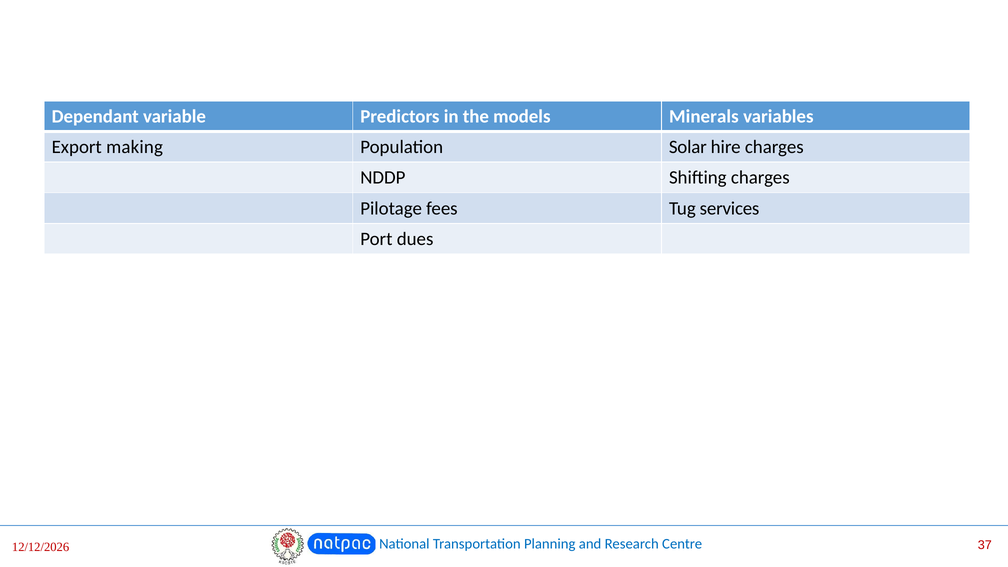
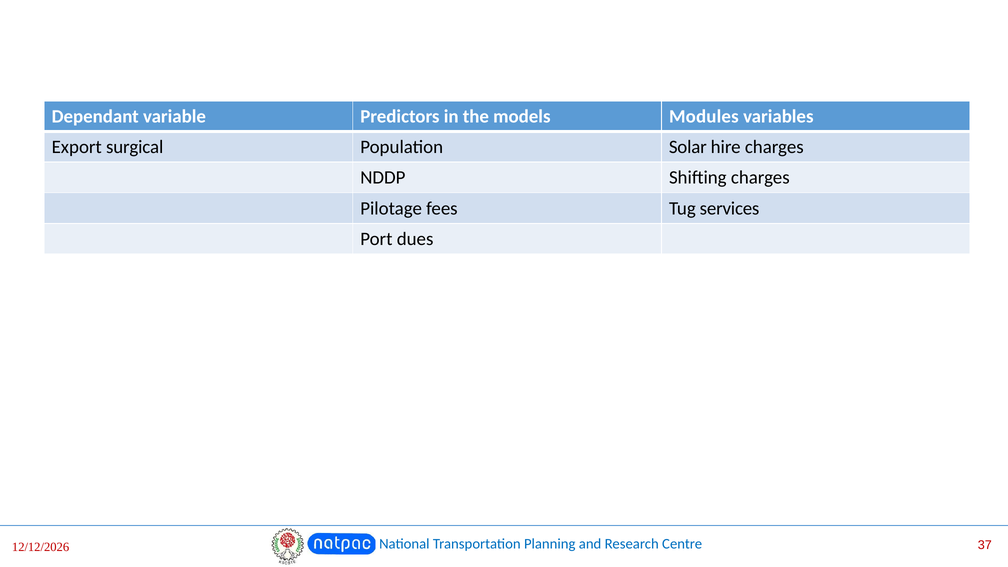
Minerals: Minerals -> Modules (704, 116)
making: making -> surgical (135, 147)
